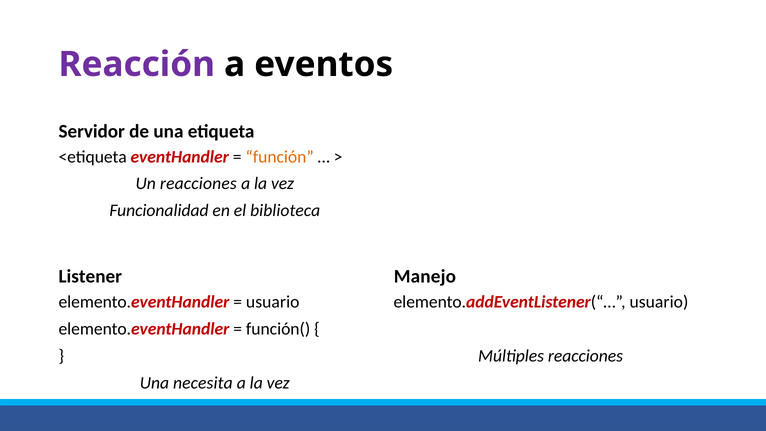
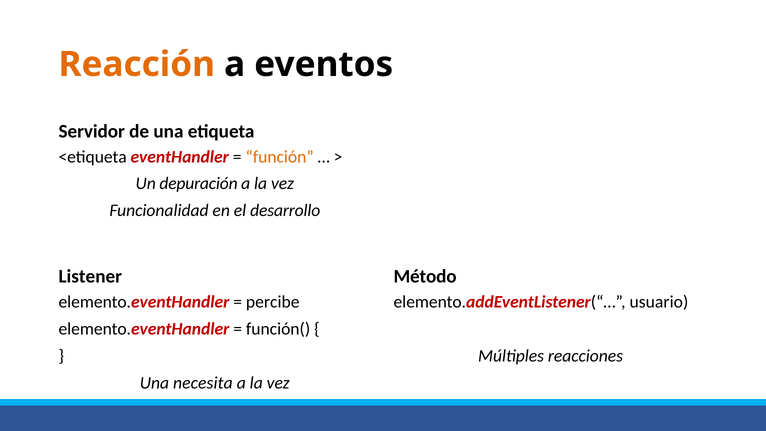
Reacción colour: purple -> orange (137, 64)
Un reacciones: reacciones -> depuración (199, 184)
biblioteca: biblioteca -> desarrollo (285, 211)
Manejo: Manejo -> Método (425, 276)
usuario: usuario -> percibe (273, 302)
